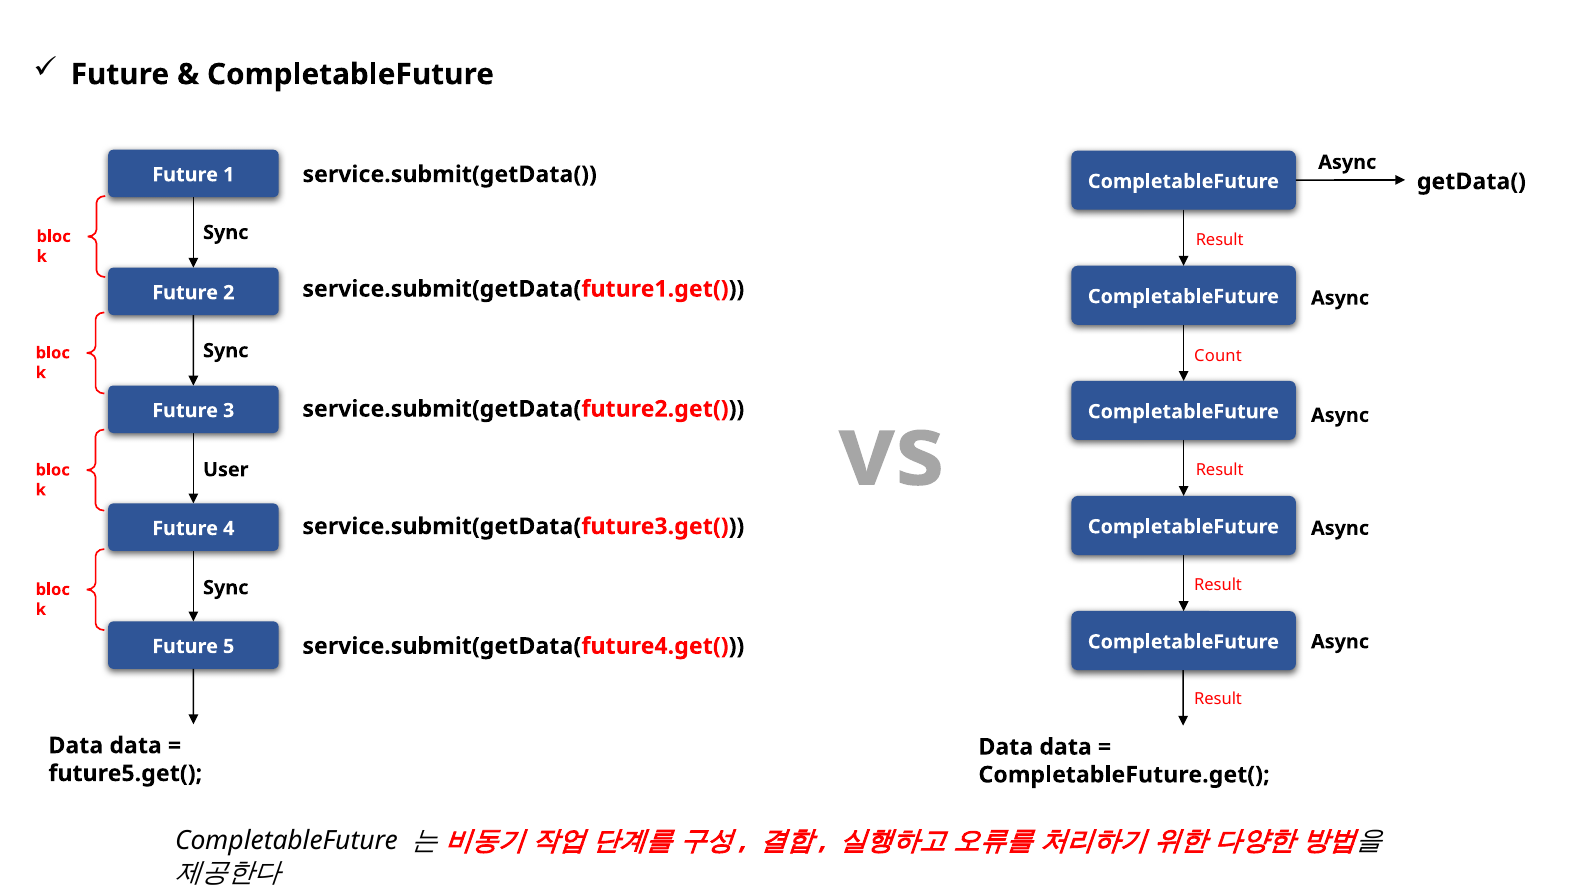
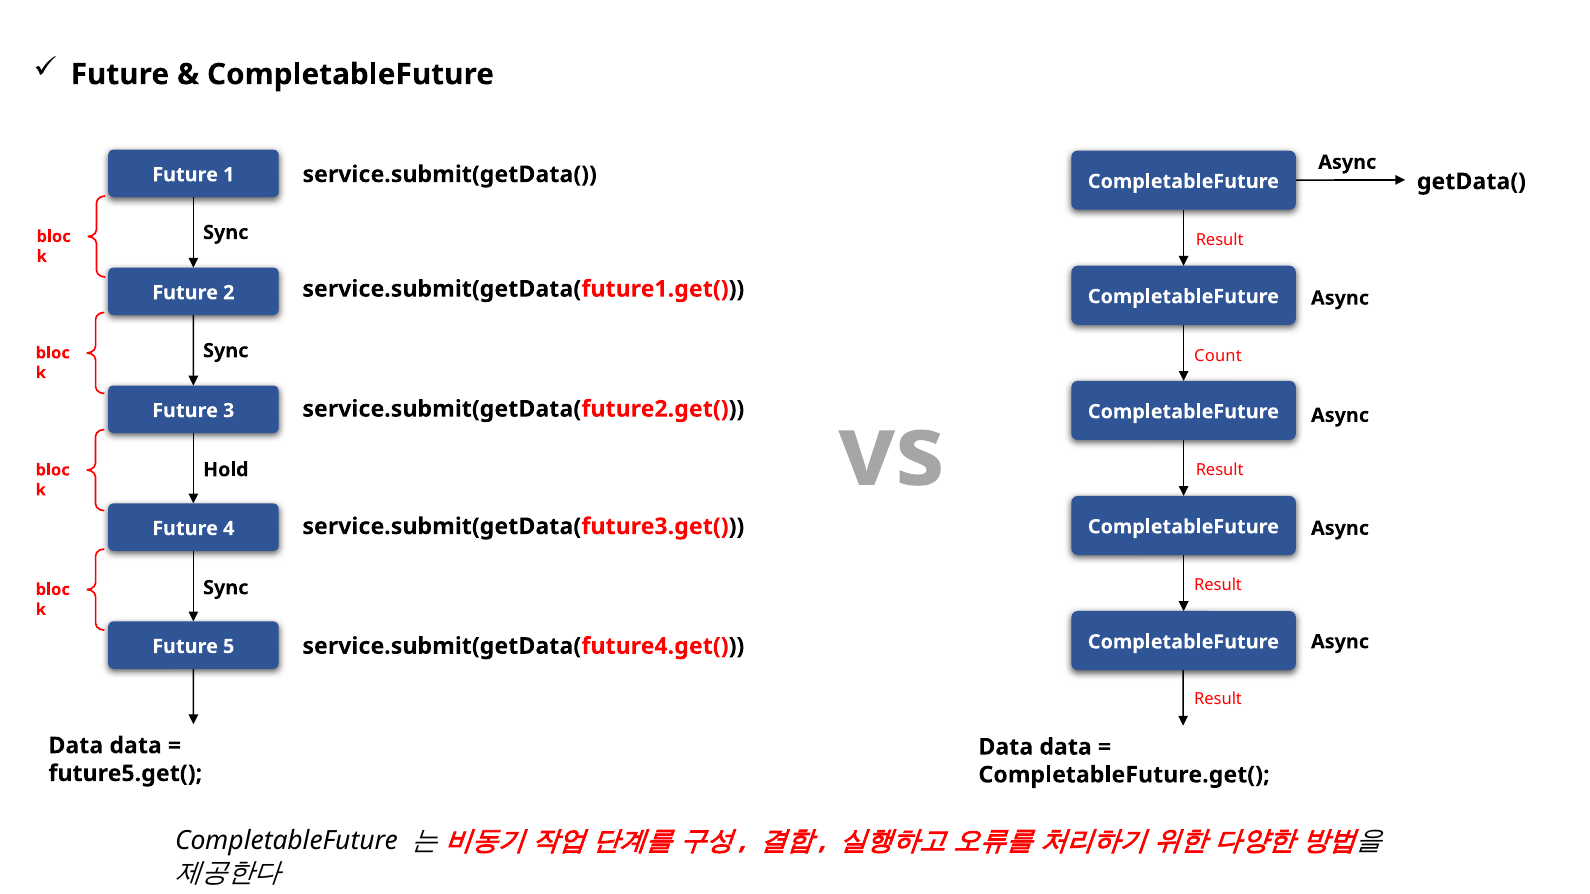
User: User -> Hold (226, 470)
